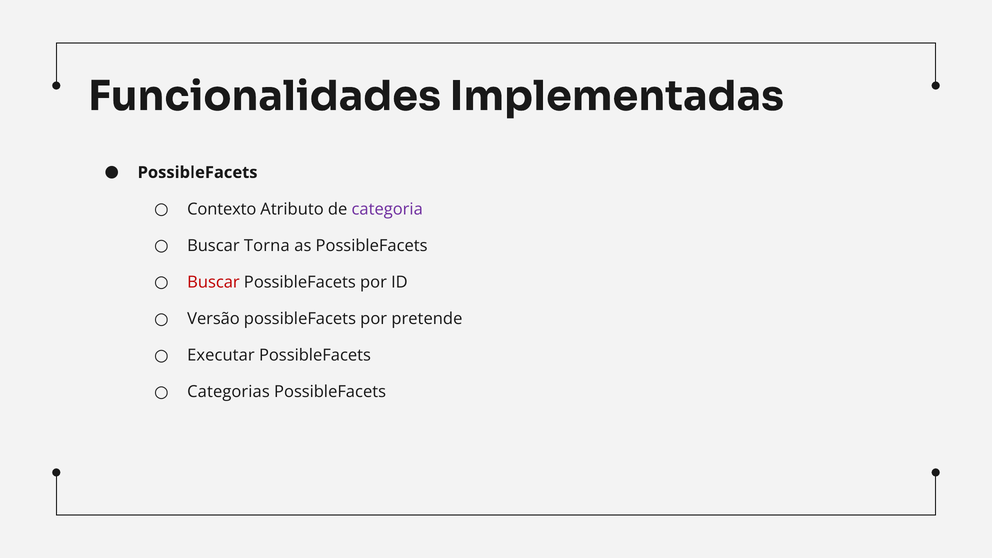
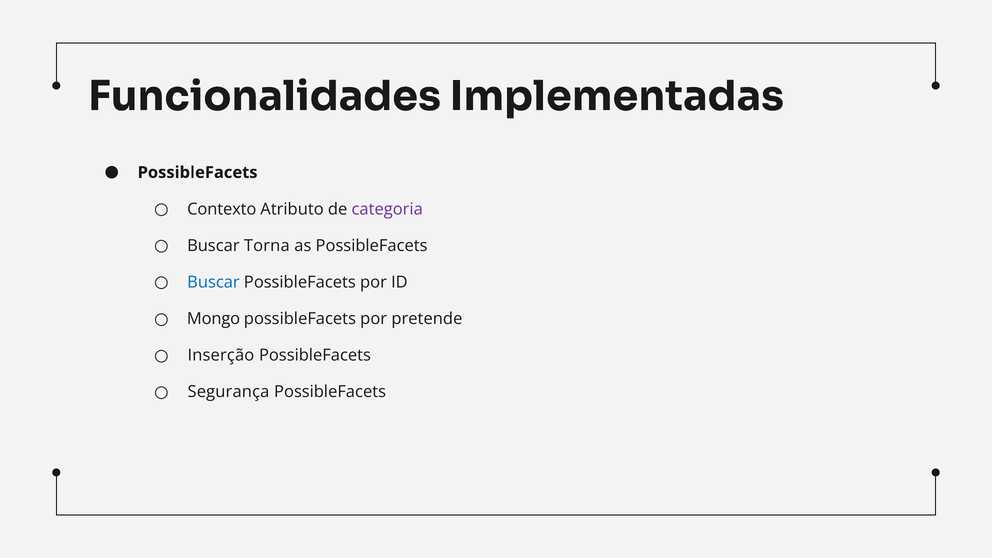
Buscar colour: red -> blue (213, 282)
Versão: Versão -> Mongo (214, 319)
Executar: Executar -> Inserção (221, 355)
Categorias: Categorias -> Segurança (228, 392)
